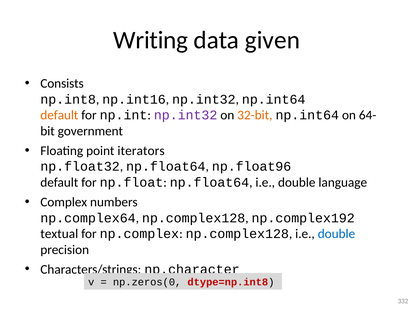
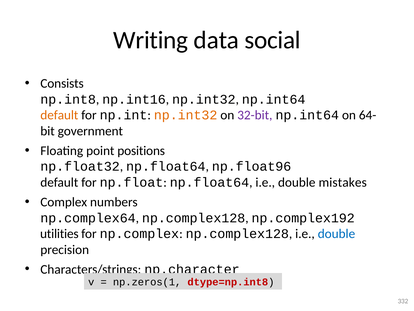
given: given -> social (273, 40)
np.int32 colour: purple -> orange (186, 115)
32-bit colour: orange -> purple (255, 115)
iterators: iterators -> positions (141, 150)
language: language -> mistakes (343, 182)
textual: textual -> utilities (59, 233)
np.zeros(0: np.zeros(0 -> np.zeros(1 (147, 282)
